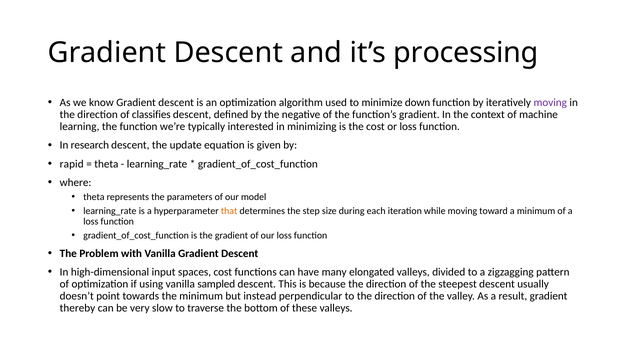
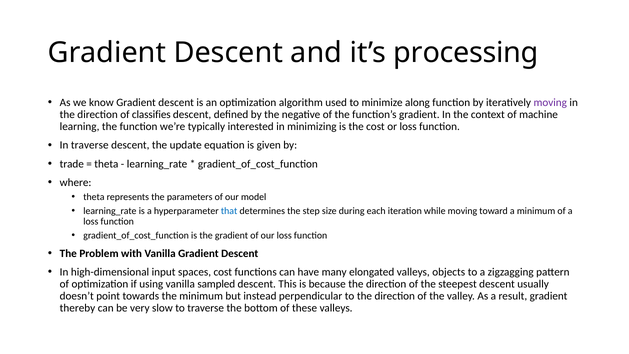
down: down -> along (417, 102)
In research: research -> traverse (90, 145)
rapid: rapid -> trade (72, 164)
that colour: orange -> blue (229, 211)
divided: divided -> objects (449, 272)
